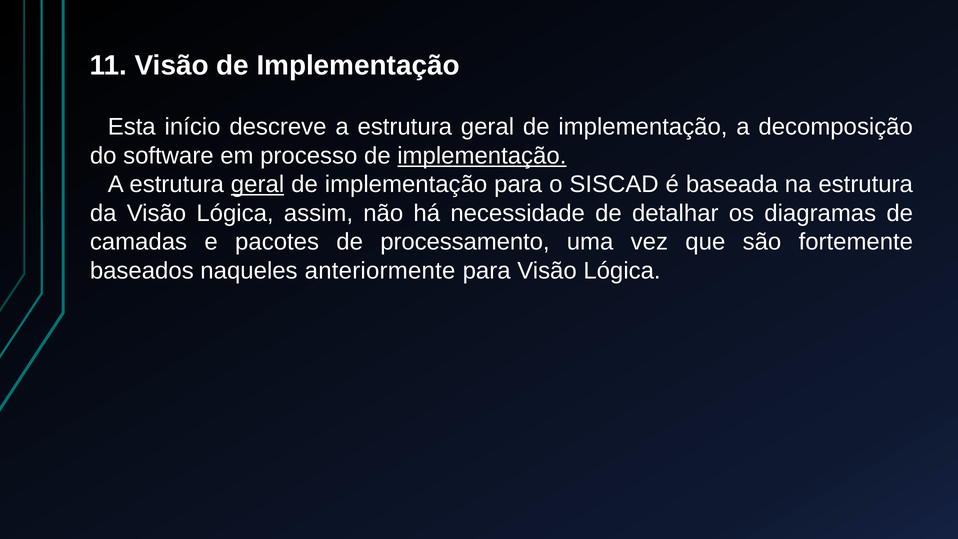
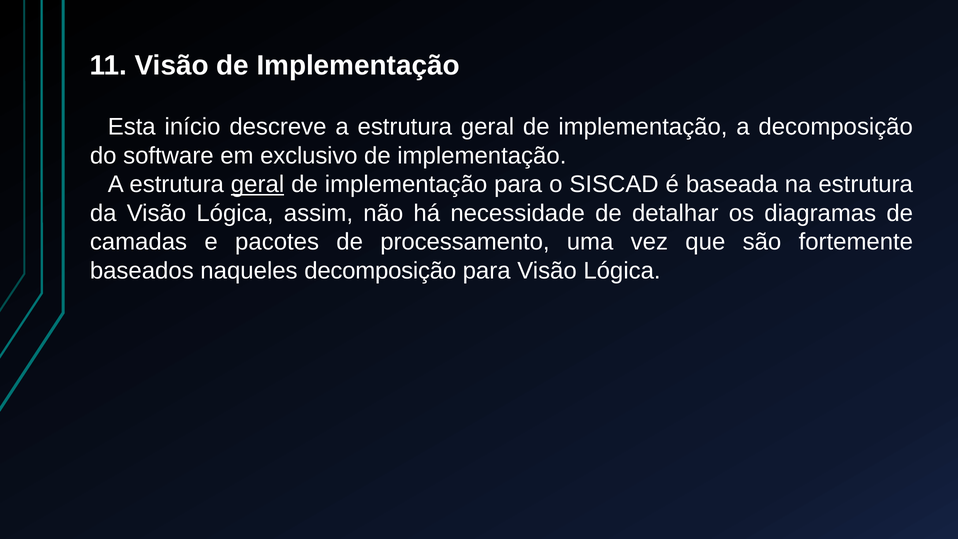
processo: processo -> exclusivo (309, 156)
implementação underline: present -> none (482, 156)
naqueles anteriormente: anteriormente -> decomposição (380, 271)
